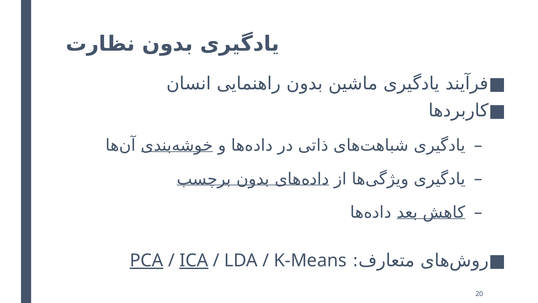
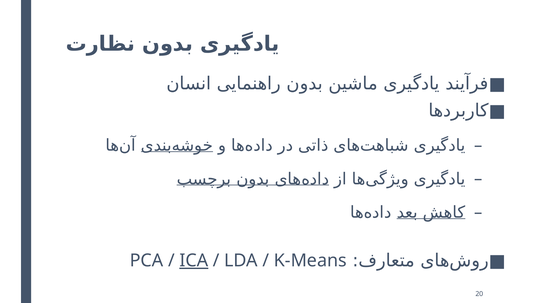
PCA underline: present -> none (147, 260)
